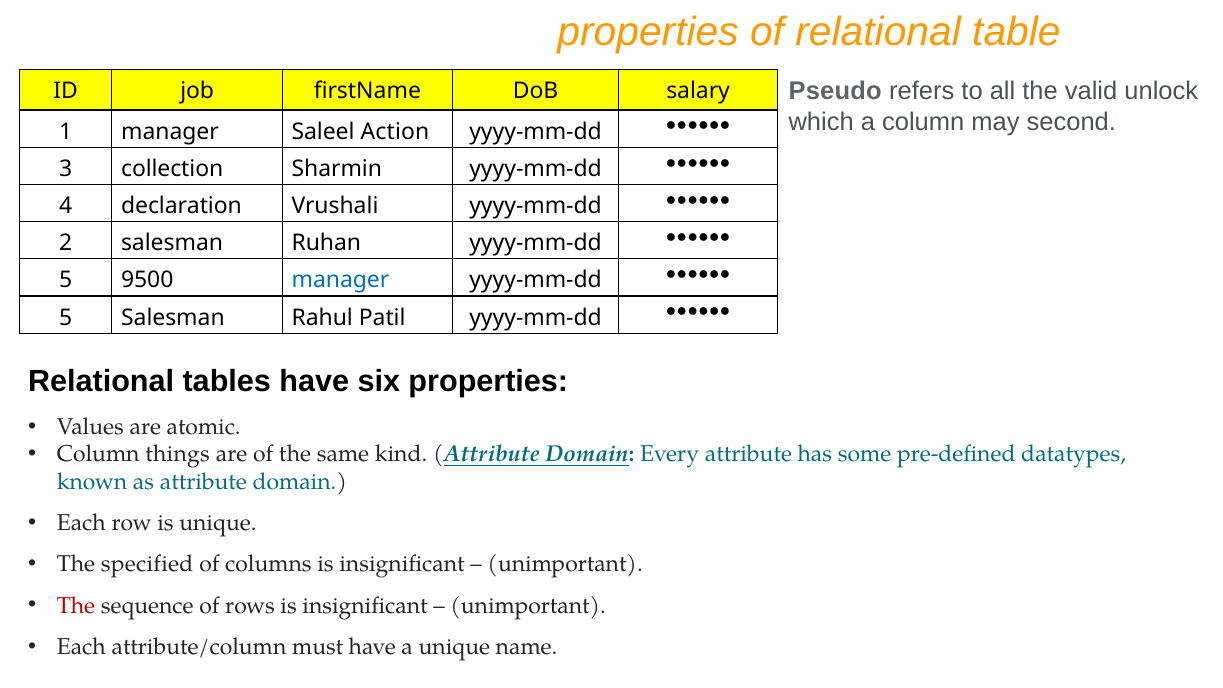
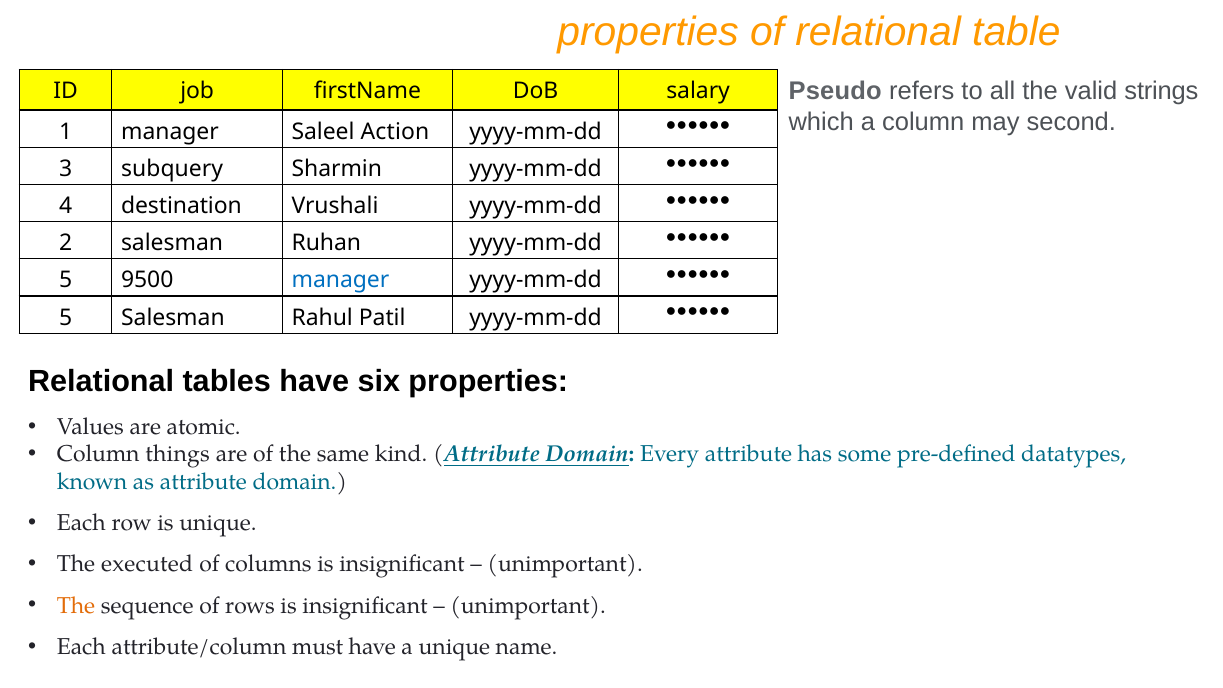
unlock: unlock -> strings (1161, 92)
collection: collection -> subquery (172, 169)
declaration: declaration -> destination (181, 206)
specified: specified -> executed (147, 564)
The colour: red -> orange (76, 606)
